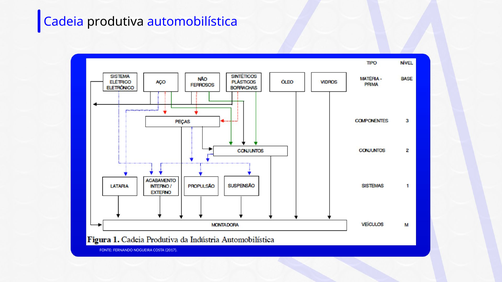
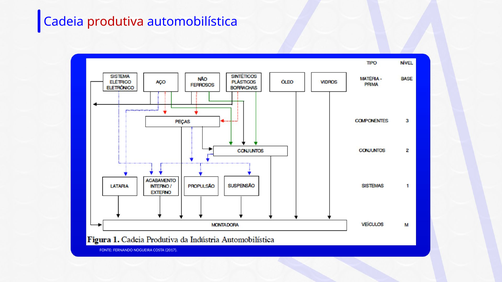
produtiva colour: black -> red (115, 22)
